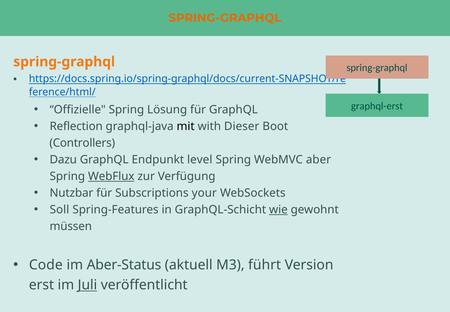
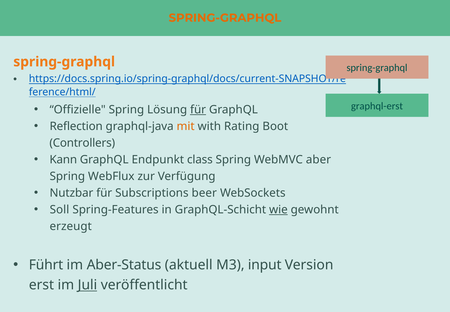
für underline: none -> present (198, 110)
mit colour: black -> orange (186, 126)
Dieser: Dieser -> Rating (242, 126)
Dazu: Dazu -> Kann (63, 159)
level: level -> class (200, 159)
WebFlux underline: present -> none (111, 176)
your: your -> beer (204, 193)
müssen: müssen -> erzeugt (71, 226)
Code: Code -> Führt (46, 265)
führt: führt -> input (265, 265)
